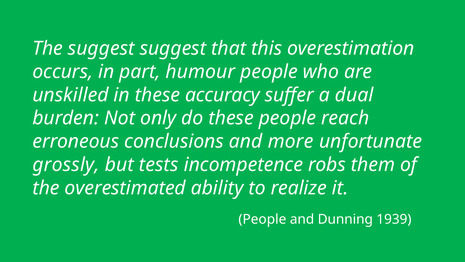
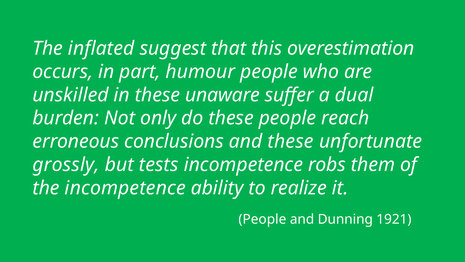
The suggest: suggest -> inflated (101, 48)
accuracy: accuracy -> unaware (223, 95)
and more: more -> these (291, 141)
the overestimated: overestimated -> incompetence (125, 188)
1939: 1939 -> 1921 (394, 219)
